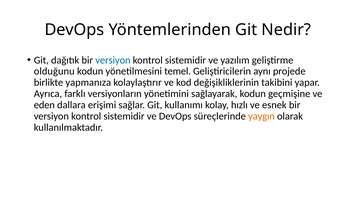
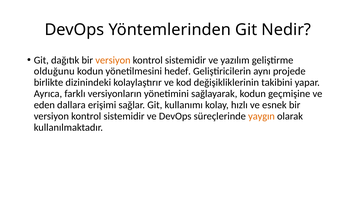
versiyon colour: blue -> orange (113, 60)
temel: temel -> hedef (178, 71)
yapmanıza: yapmanıza -> dizinindeki (88, 83)
